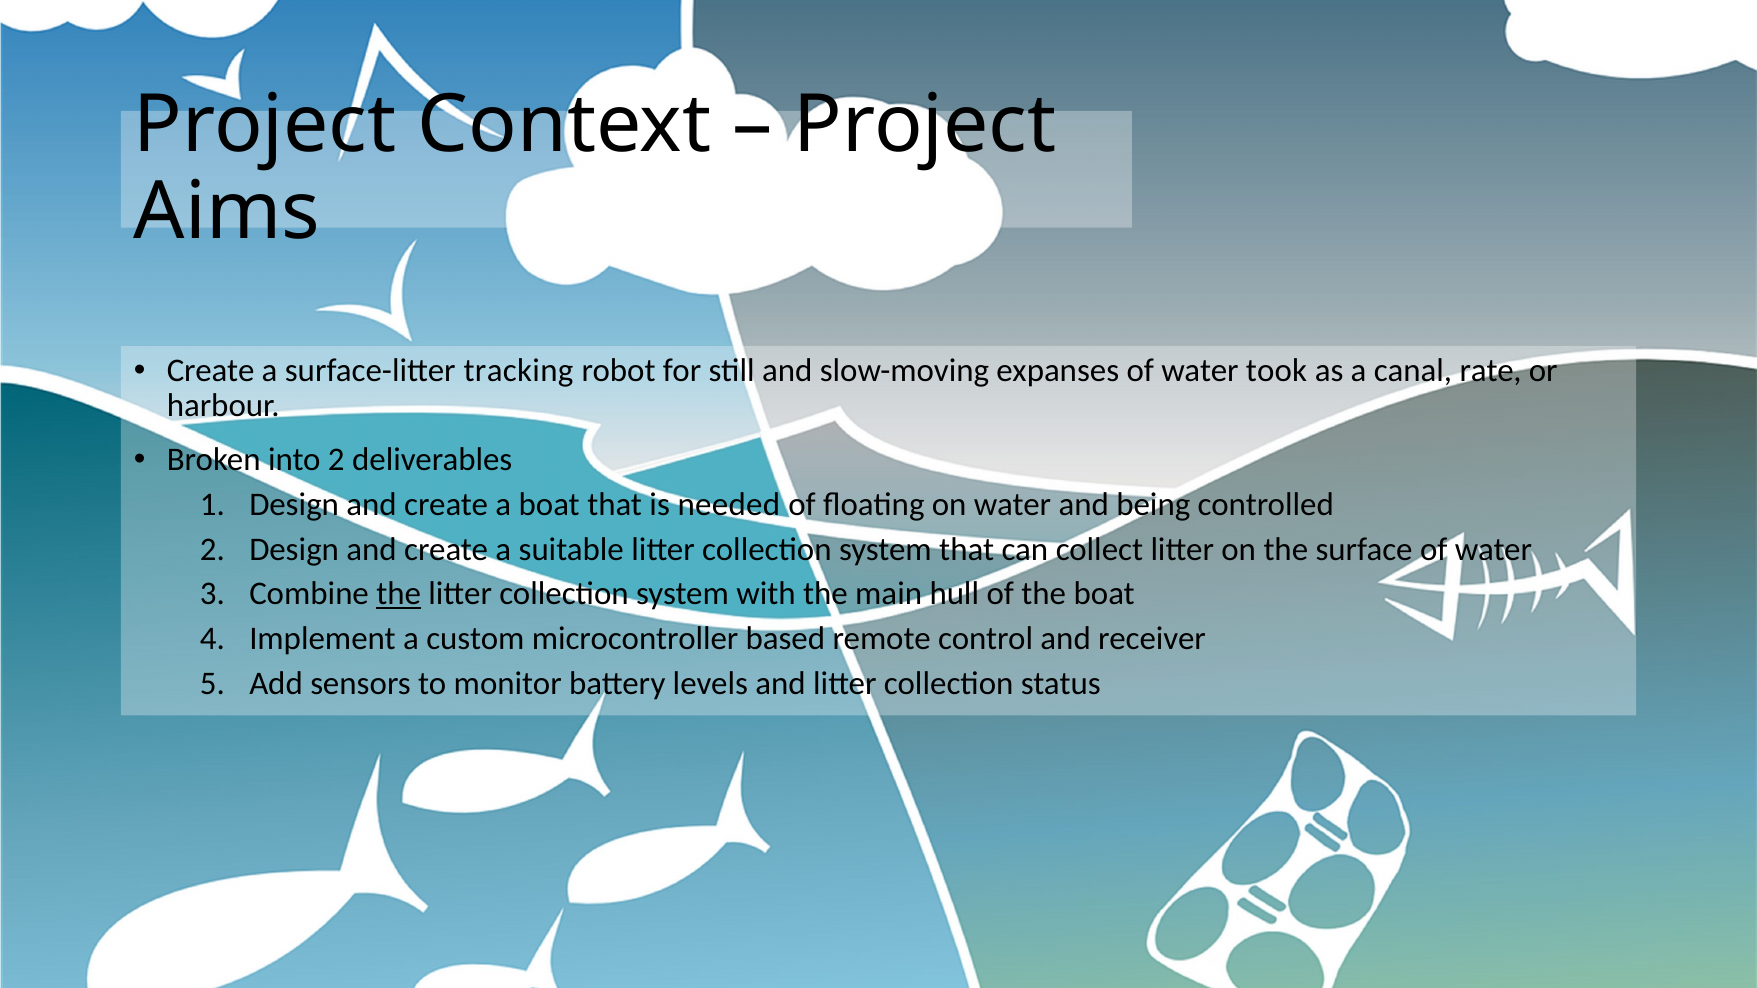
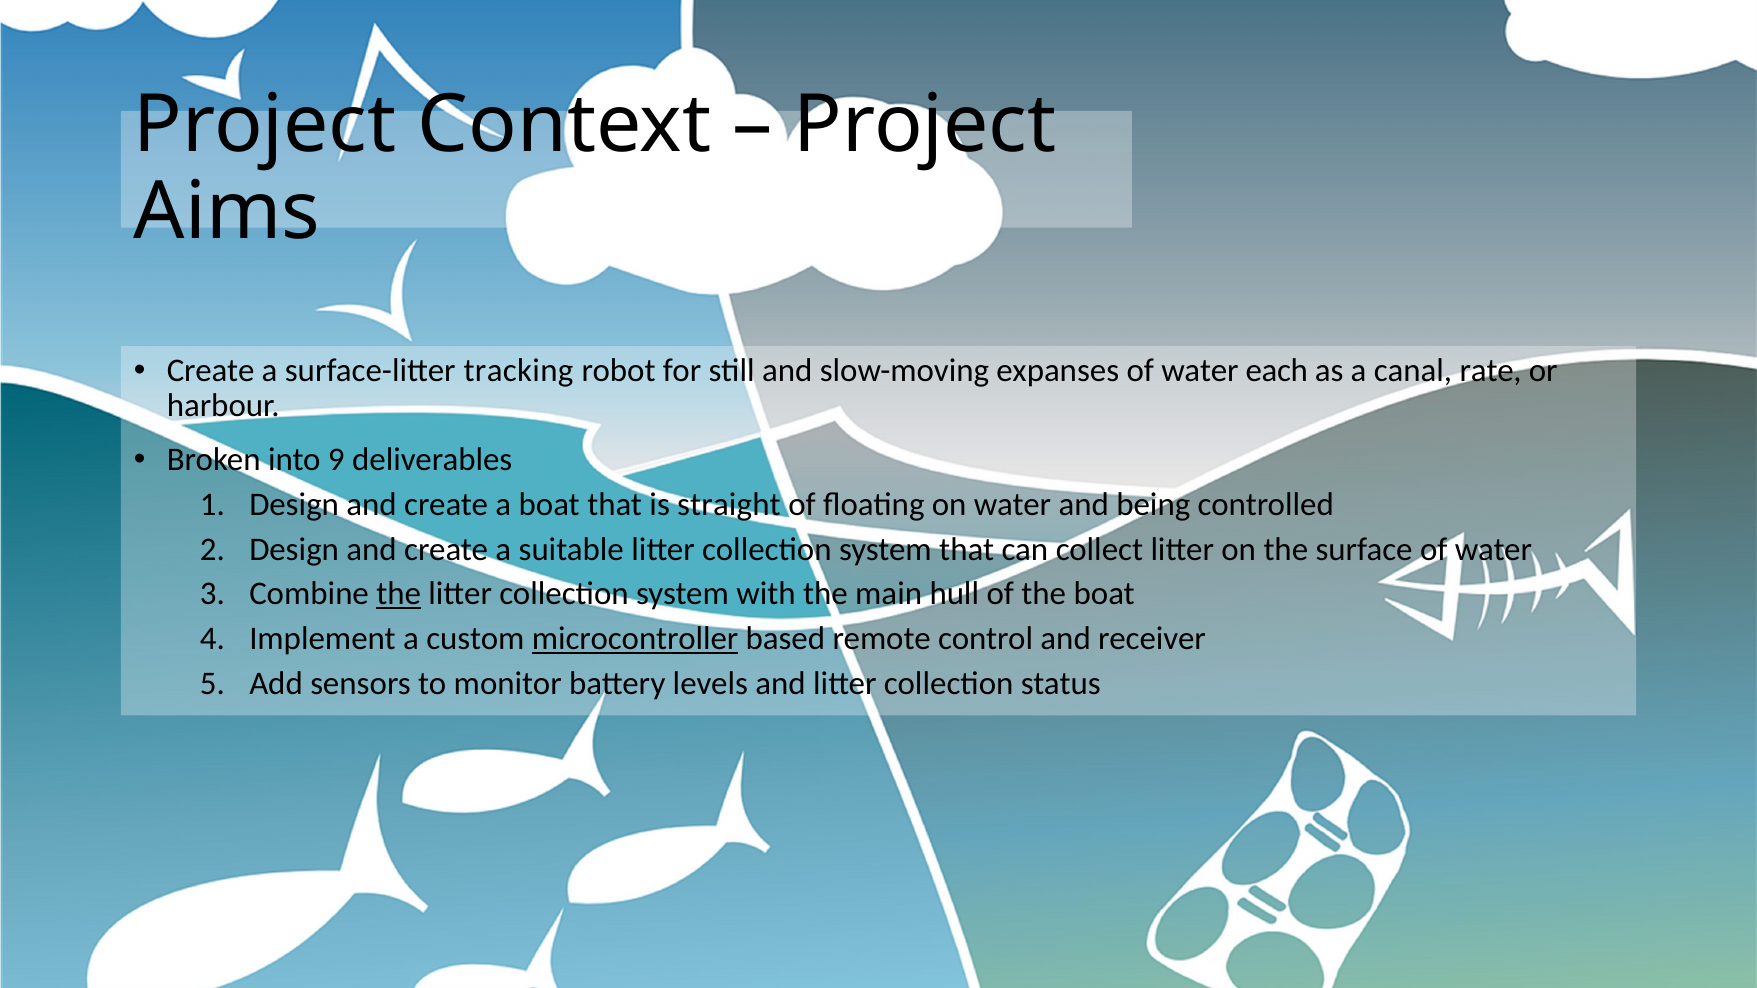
took: took -> each (1277, 371)
into 2: 2 -> 9 (336, 460)
needed: needed -> straight (729, 505)
microcontroller underline: none -> present (635, 639)
